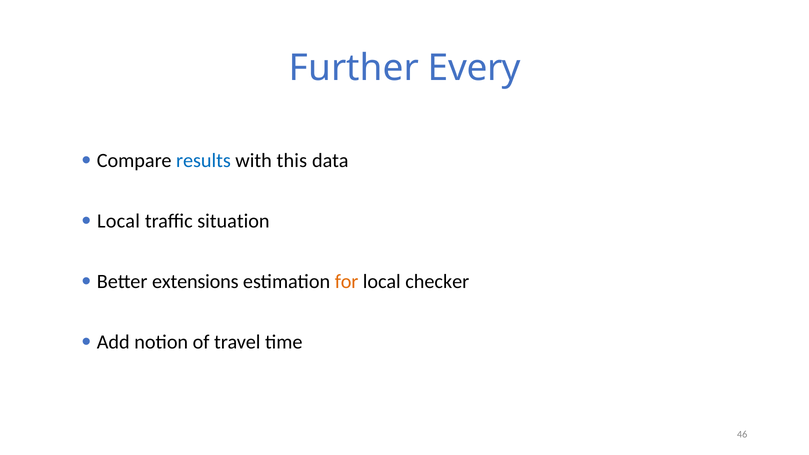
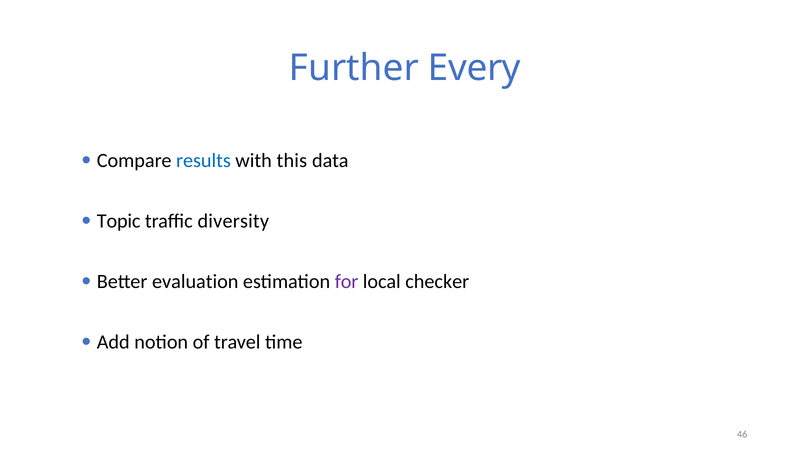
Local: Local -> Topic (119, 221)
situation: situation -> diversity (233, 221)
extensions: extensions -> evaluation (195, 282)
for colour: orange -> purple (347, 282)
